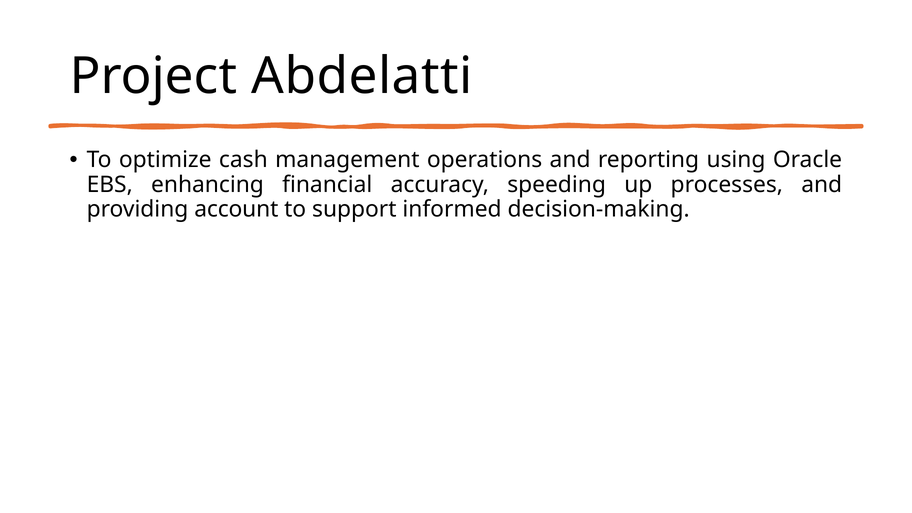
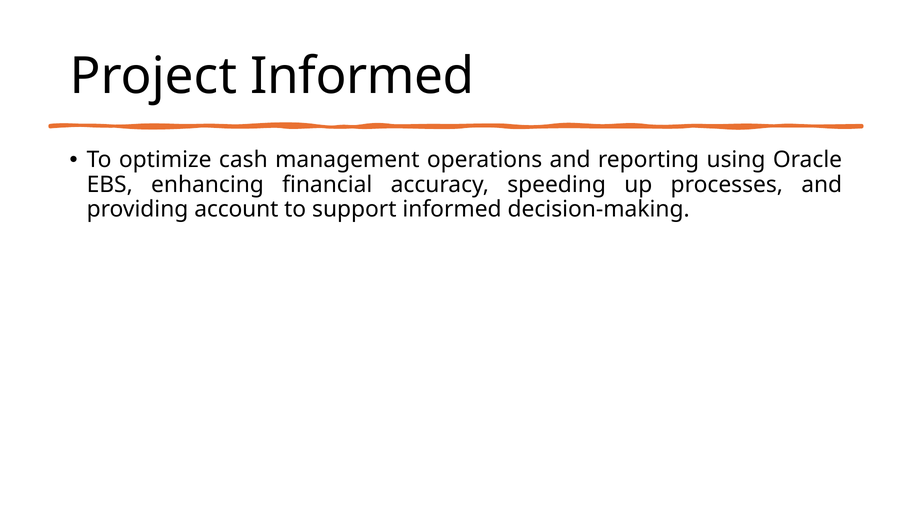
Project Abdelatti: Abdelatti -> Informed (362, 77)
